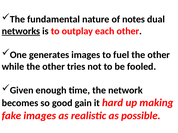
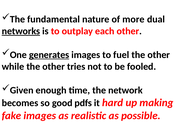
notes: notes -> more (133, 19)
generates underline: none -> present (49, 55)
gain: gain -> pdfs (83, 103)
